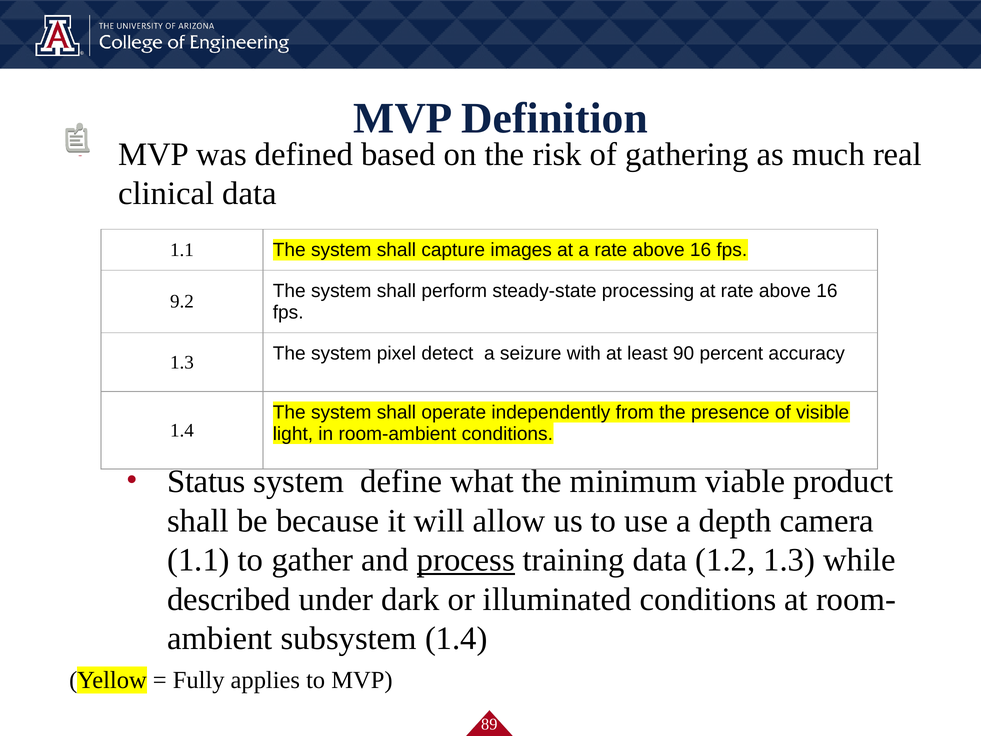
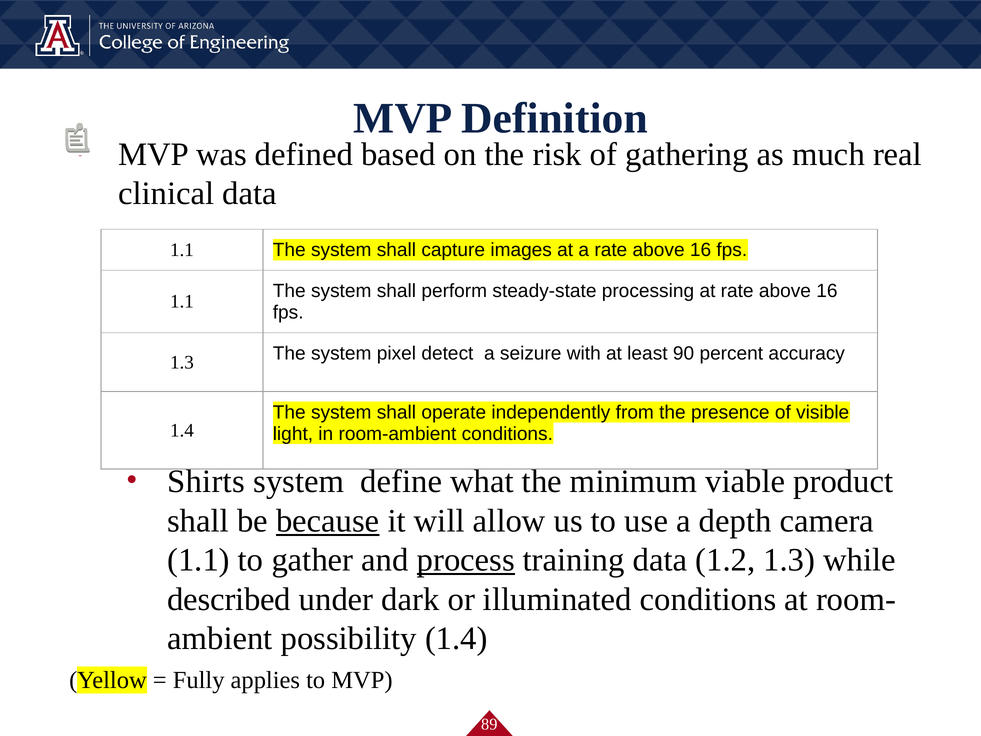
9.2: 9.2 -> 1.1 (182, 302)
Status: Status -> Shirts (206, 481)
because underline: none -> present (328, 521)
subsystem: subsystem -> possibility (349, 638)
